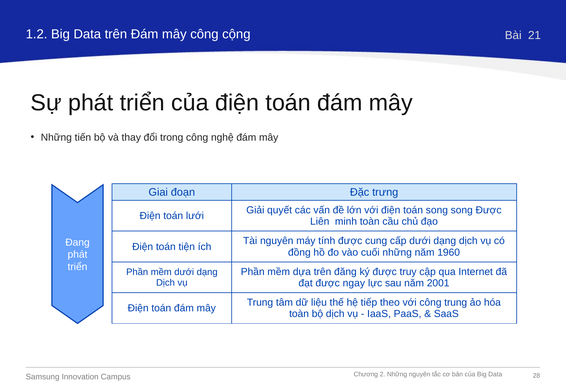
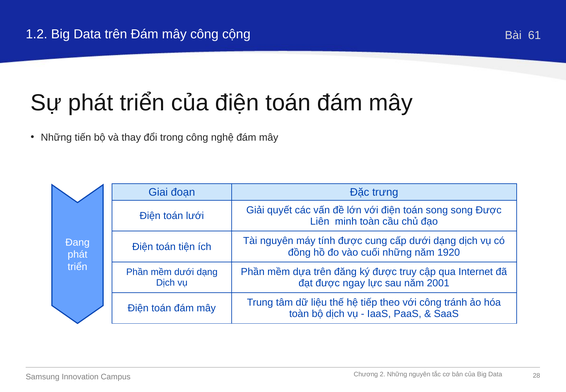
21: 21 -> 61 (534, 35)
1960: 1960 -> 1920 (449, 252)
công trung: trung -> tránh (456, 302)
